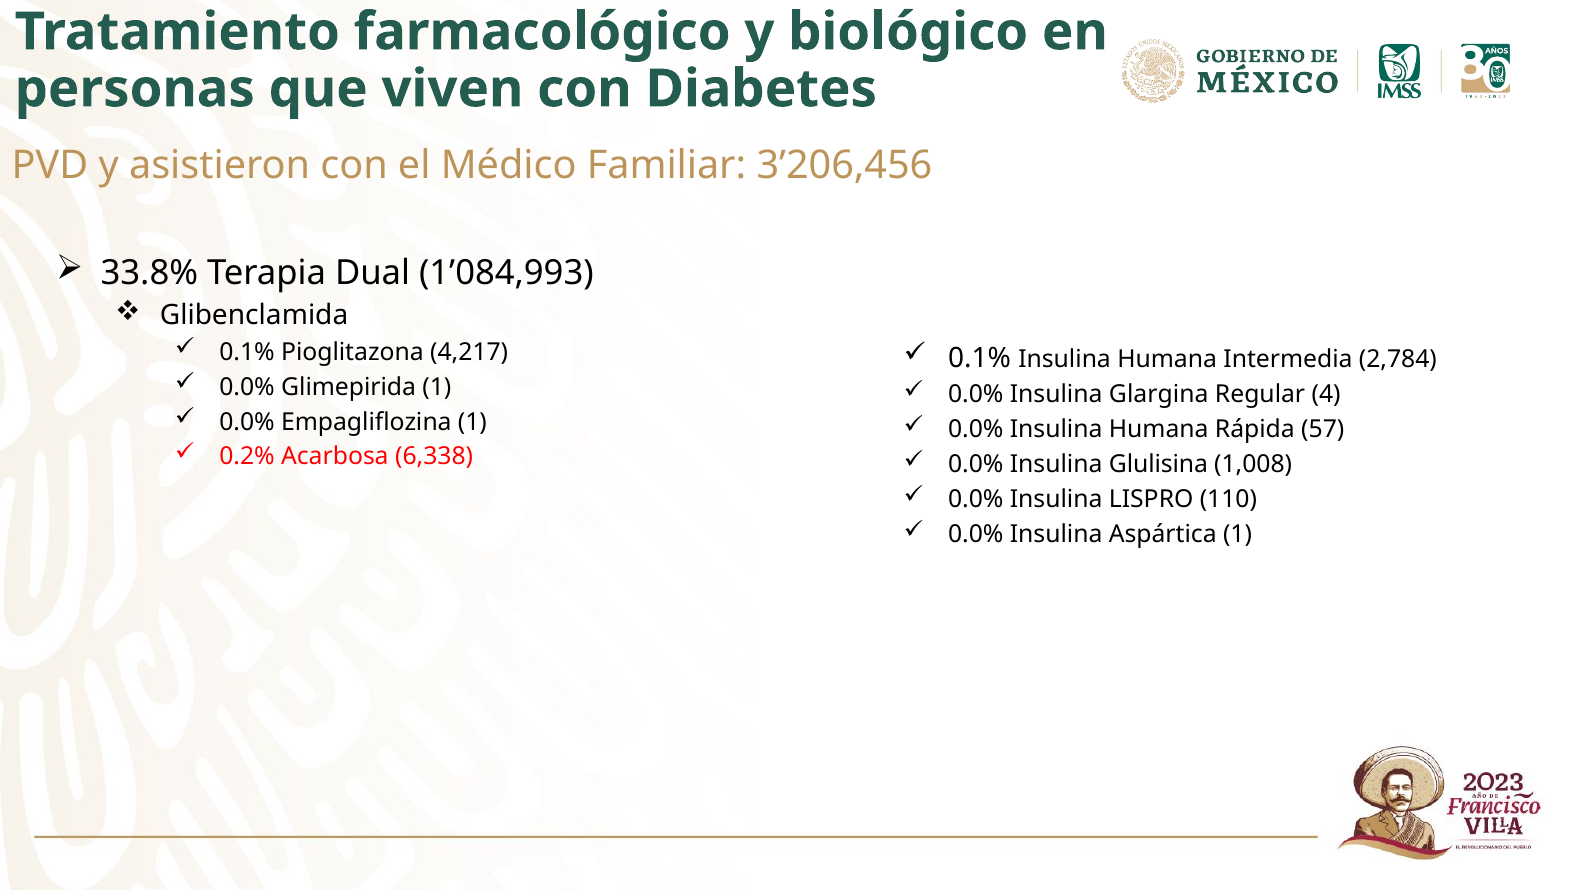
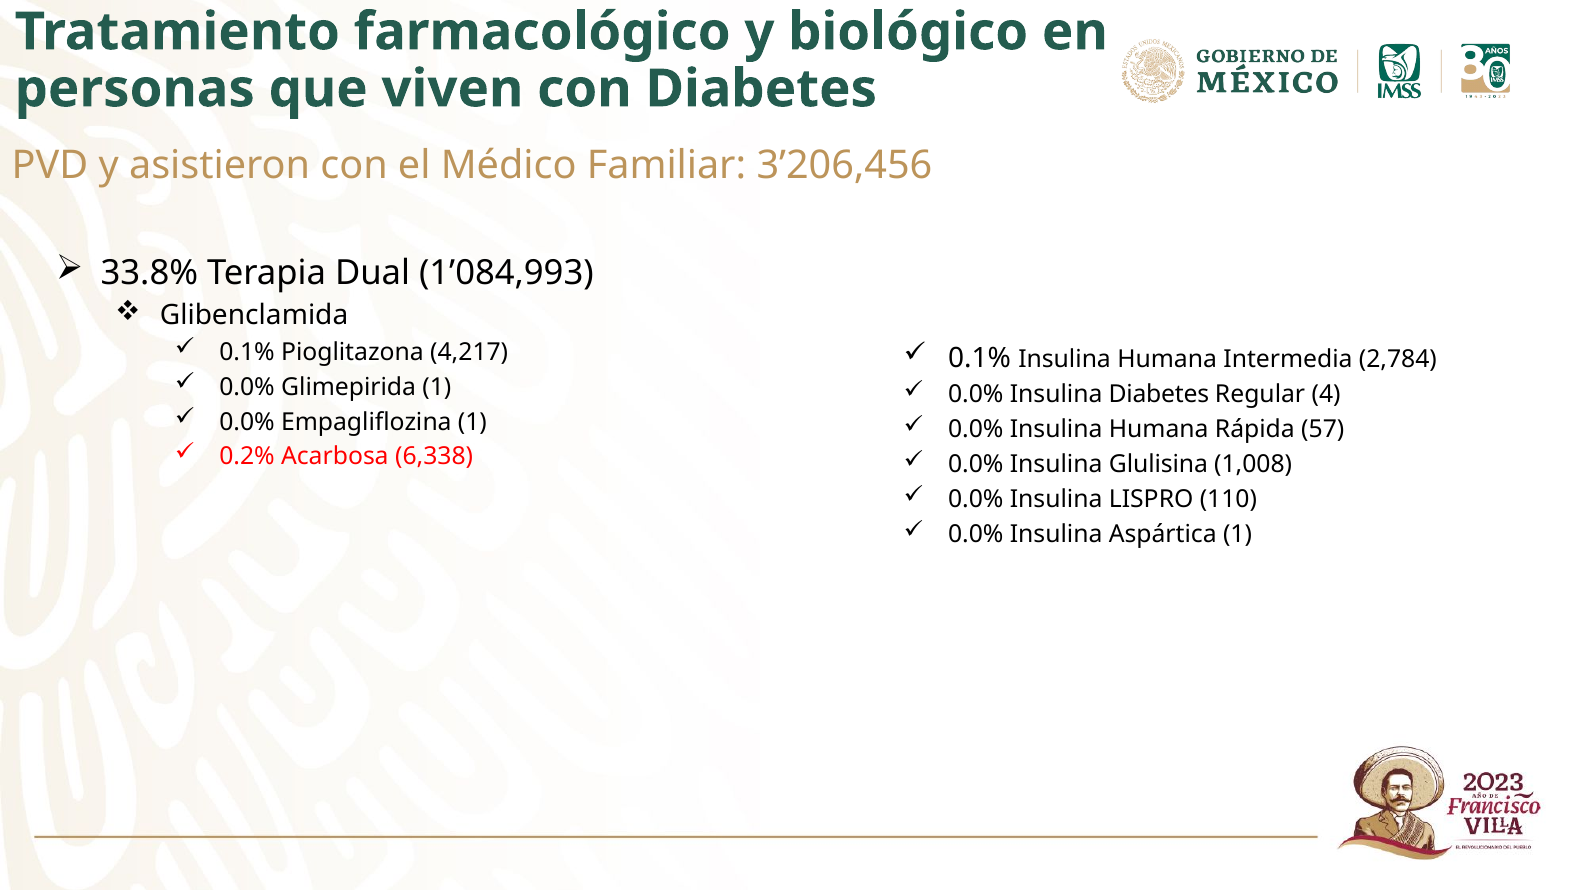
Insulina Glargina: Glargina -> Diabetes (1159, 395)
